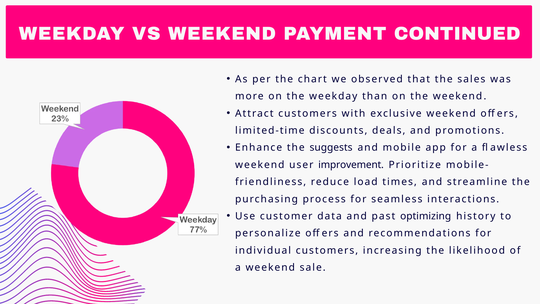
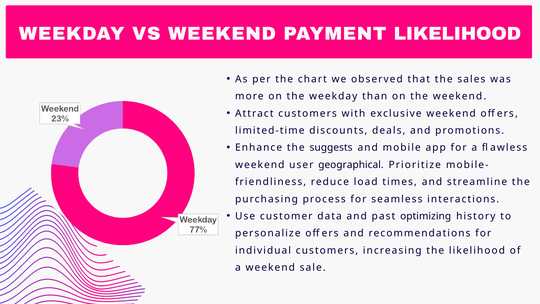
PAYMENT CONTINUED: CONTINUED -> LIKELIHOOD (457, 34)
improvement: improvement -> geographical (351, 165)
